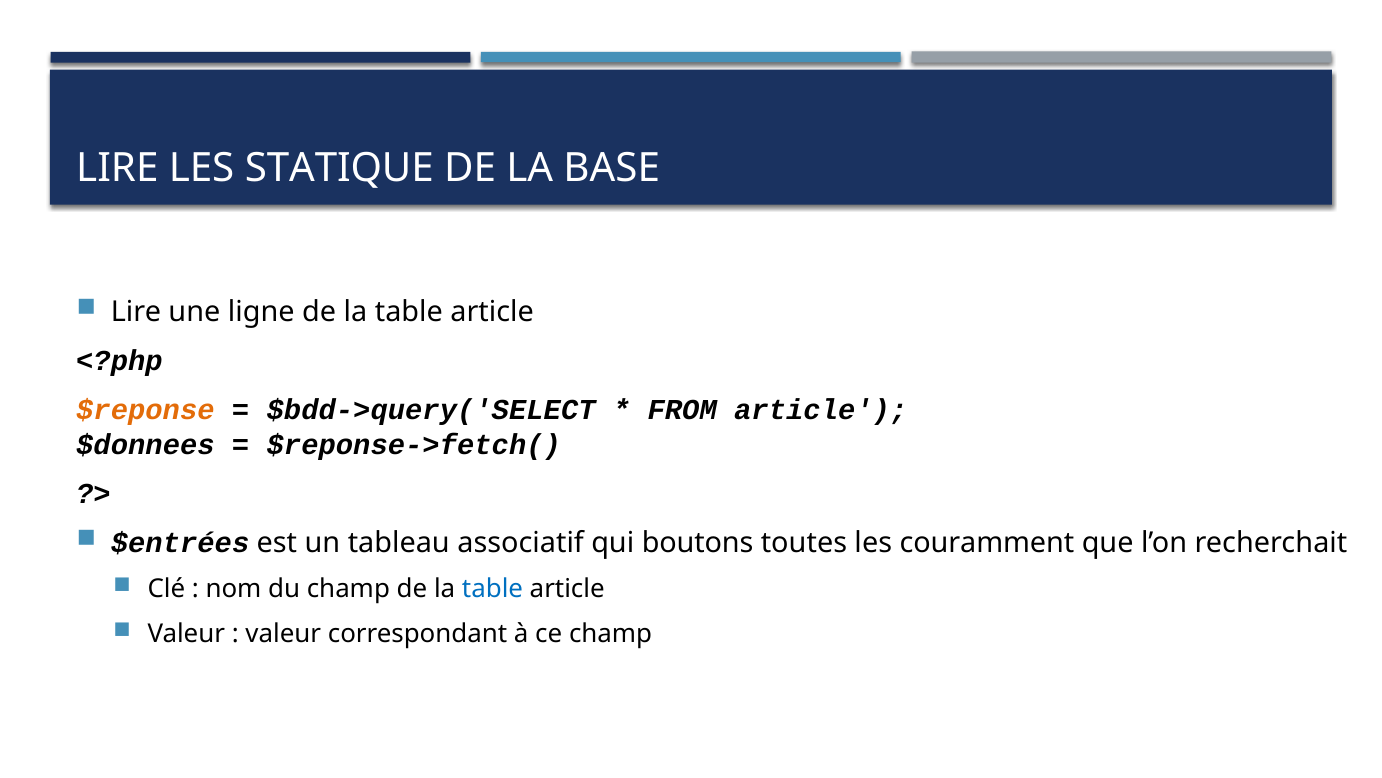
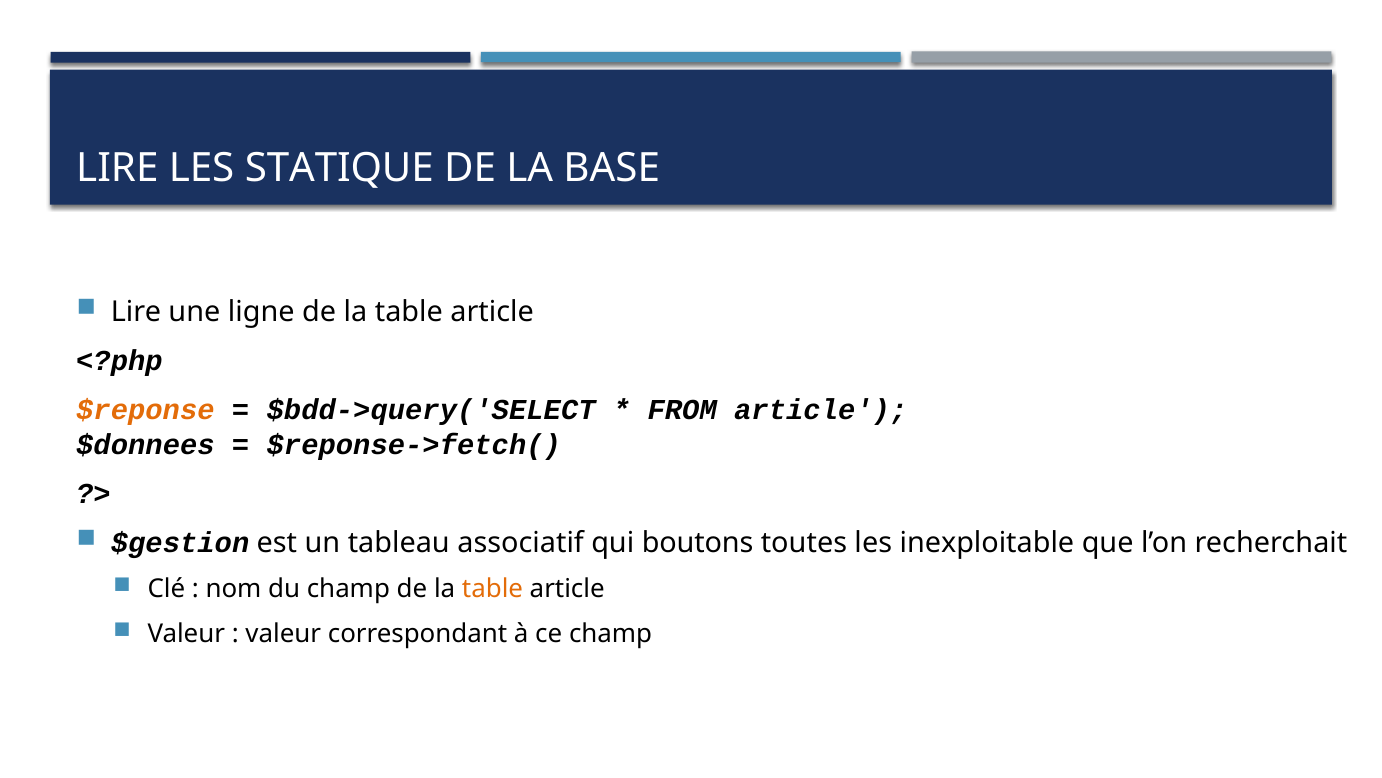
$entrées: $entrées -> $gestion (180, 542)
couramment: couramment -> inexploitable (987, 542)
table colour: blue -> orange (493, 589)
